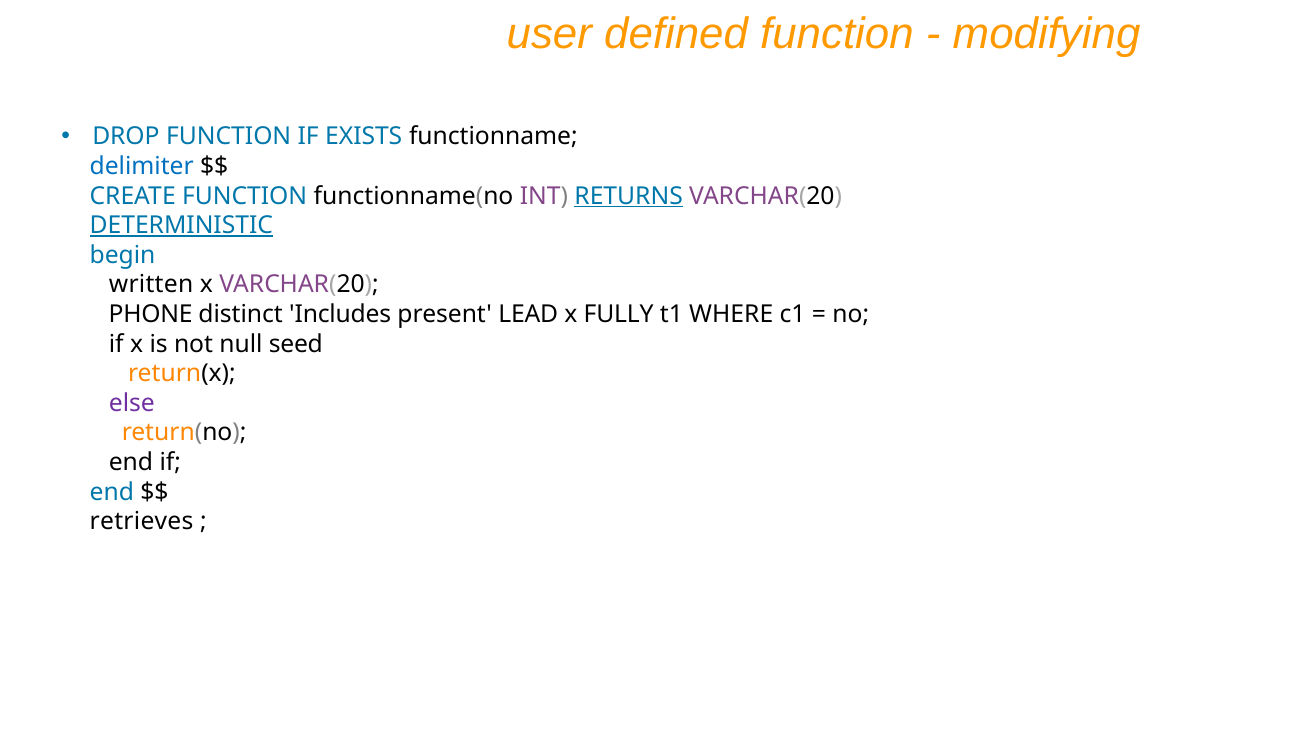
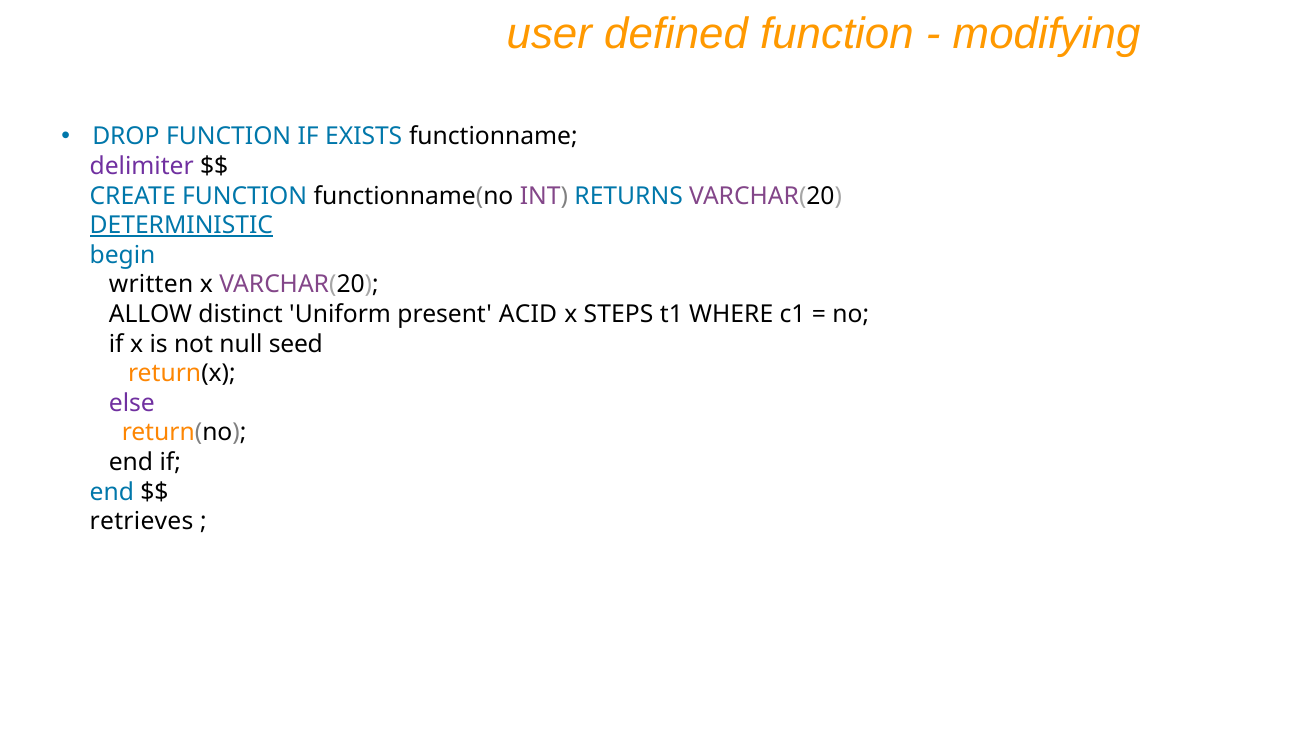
delimiter colour: blue -> purple (142, 166)
RETURNS underline: present -> none (629, 196)
PHONE: PHONE -> ALLOW (150, 314)
Includes: Includes -> Uniform (340, 314)
LEAD: LEAD -> ACID (528, 314)
FULLY: FULLY -> STEPS (619, 314)
